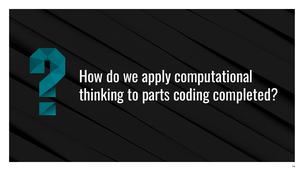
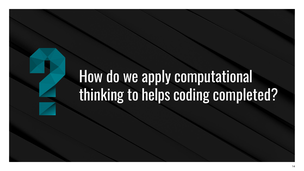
parts: parts -> helps (156, 96)
